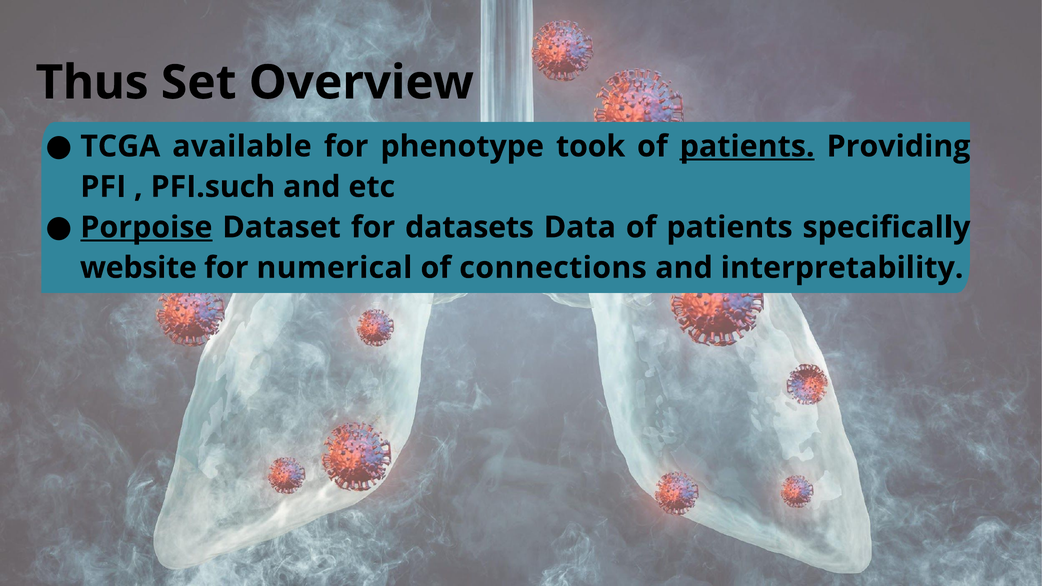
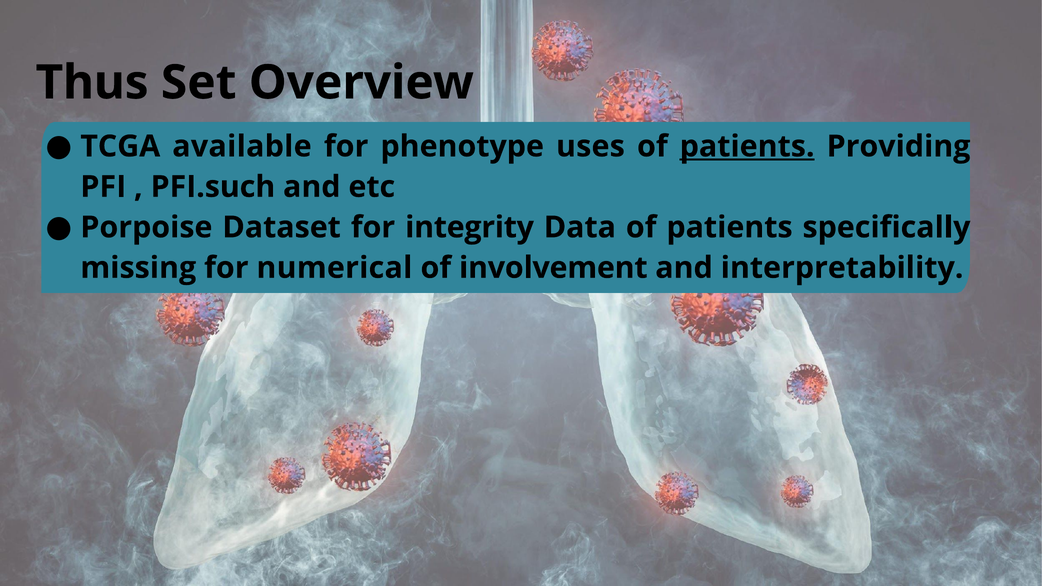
took: took -> uses (590, 146)
Porpoise underline: present -> none (146, 227)
datasets: datasets -> integrity (470, 227)
website: website -> missing (138, 268)
connections: connections -> involvement (553, 268)
